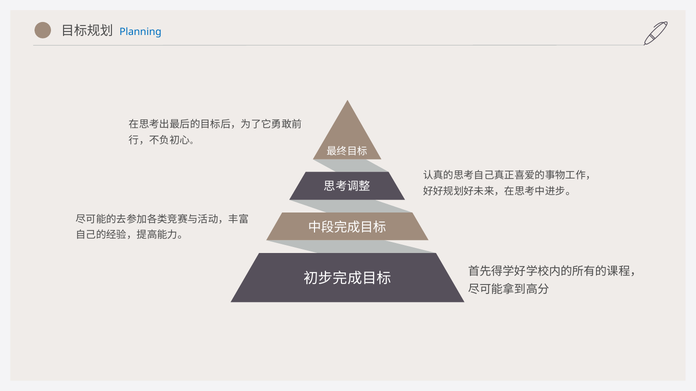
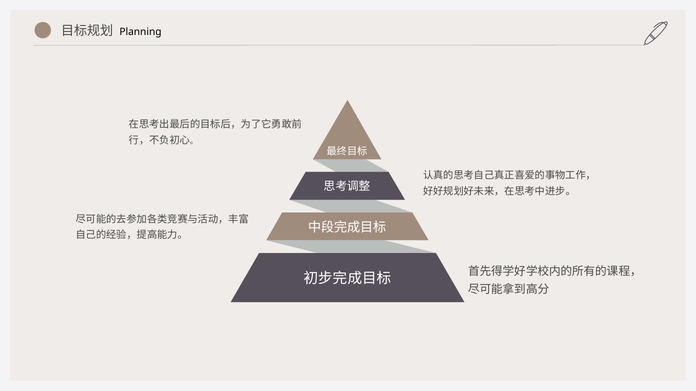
Planning colour: blue -> black (140, 32)
